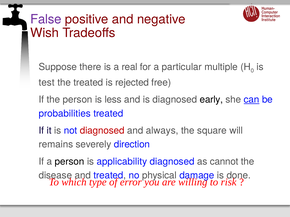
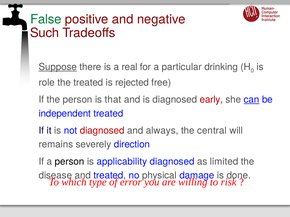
False colour: purple -> green (46, 19)
Wish: Wish -> Such (45, 33)
Suppose underline: none -> present (58, 67)
multiple: multiple -> drinking (221, 67)
test: test -> role (47, 83)
less: less -> that (113, 100)
early colour: black -> red (211, 100)
probabilities: probabilities -> independent (65, 114)
square: square -> central (212, 131)
cannot: cannot -> limited (224, 162)
